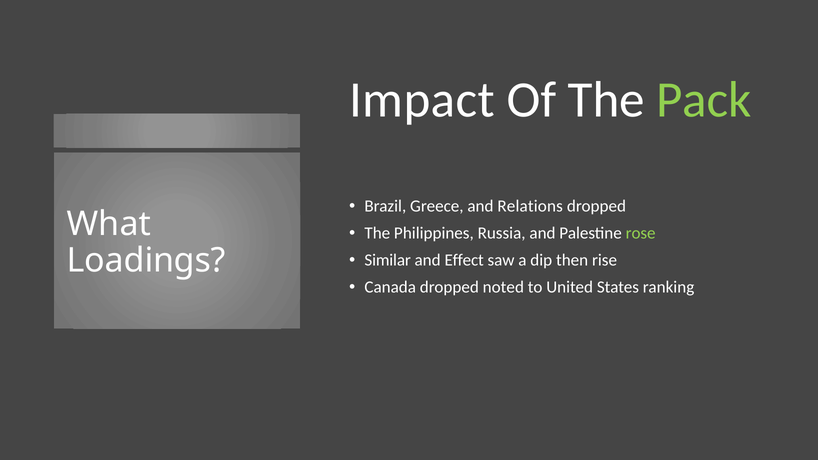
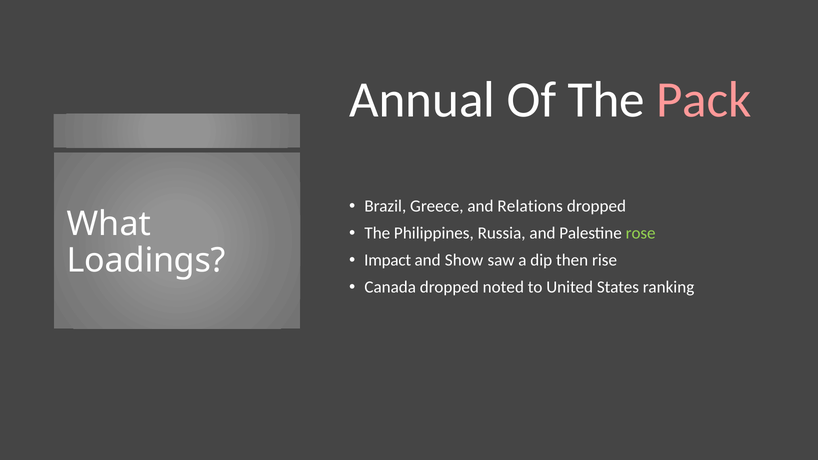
Impact: Impact -> Annual (422, 100)
Pack colour: light green -> pink (704, 100)
Similar: Similar -> Impact (388, 260)
Effect: Effect -> Show (464, 260)
